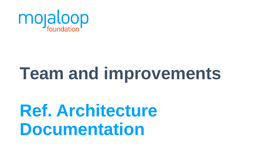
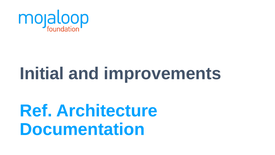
Team: Team -> Initial (42, 73)
